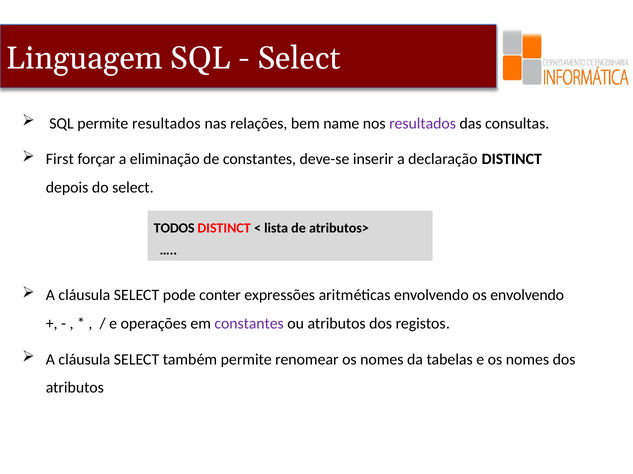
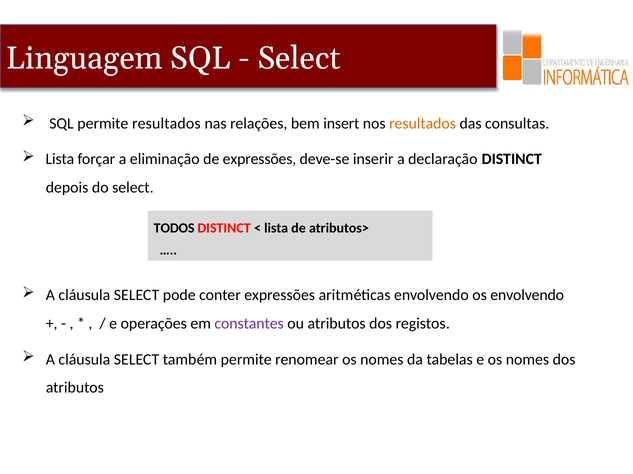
name: name -> insert (341, 123)
resultados colour: purple -> orange (423, 123)
First: First -> Lista (60, 159)
de constantes: constantes -> expressões (260, 159)
